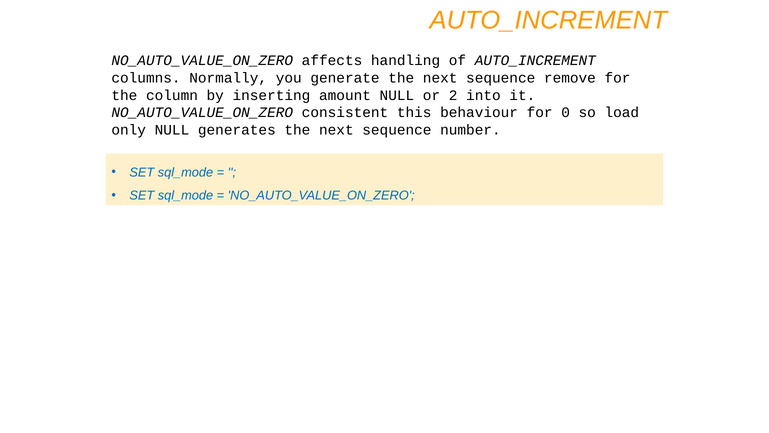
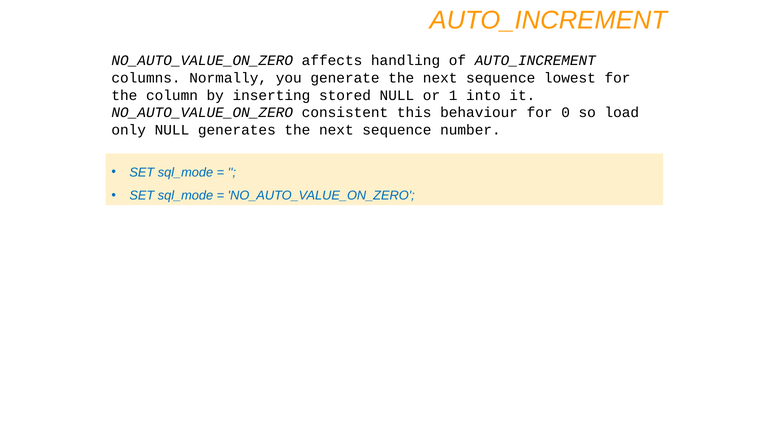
remove: remove -> lowest (570, 78)
amount: amount -> stored (345, 95)
2: 2 -> 1 (453, 95)
